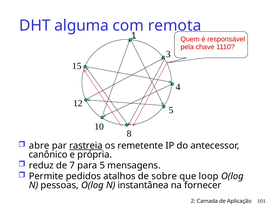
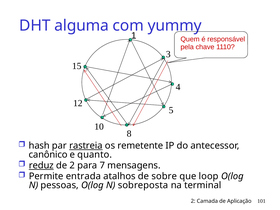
remota: remota -> yummy (175, 26)
abre: abre -> hash (39, 146)
própria: própria -> quanto (95, 155)
reduz underline: none -> present (41, 165)
de 7: 7 -> 2 (72, 165)
para 5: 5 -> 7 (102, 165)
pedidos: pedidos -> entrada (83, 176)
instantânea: instantânea -> sobreposta (143, 185)
fornecer: fornecer -> terminal (203, 185)
